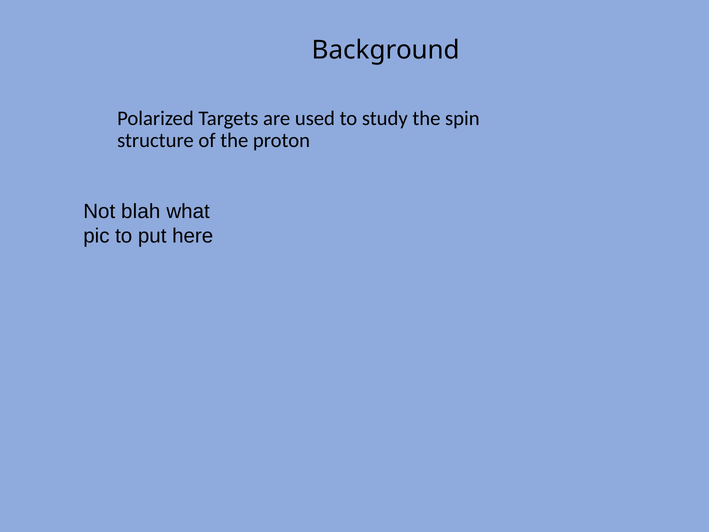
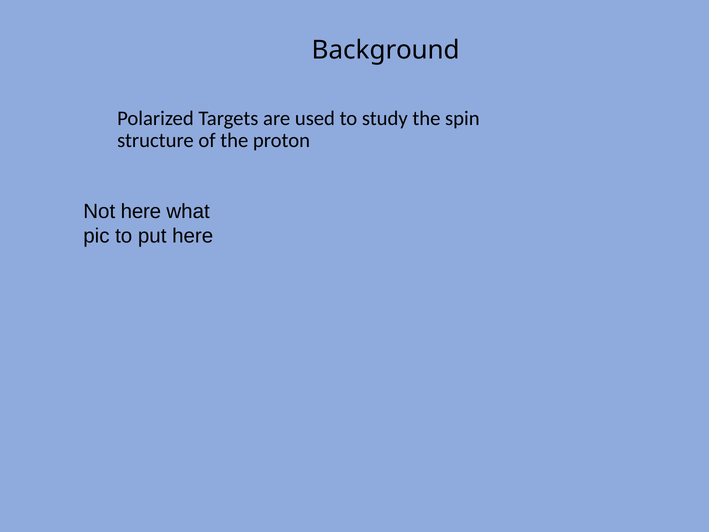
Not blah: blah -> here (141, 211)
